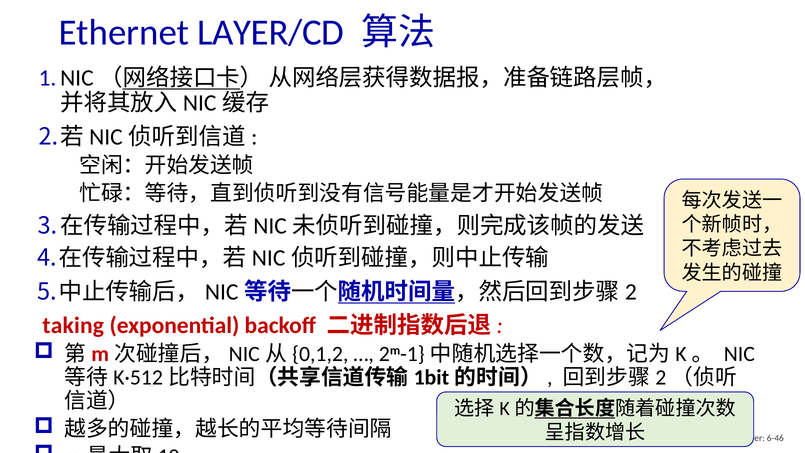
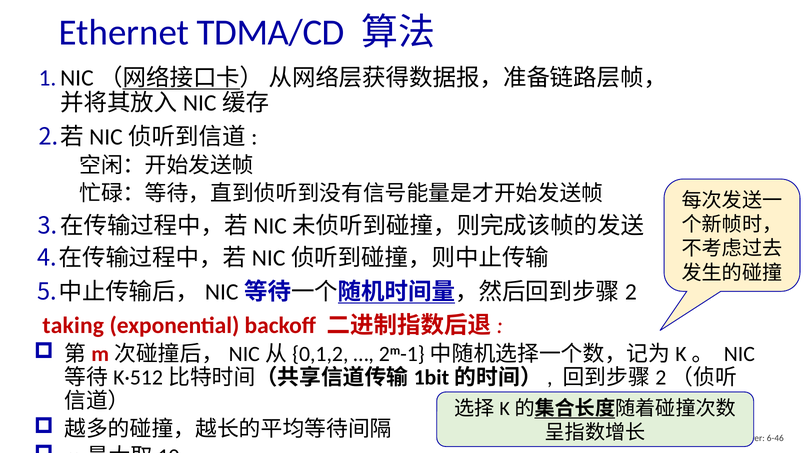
LAYER/CD: LAYER/CD -> TDMA/CD (271, 33)
